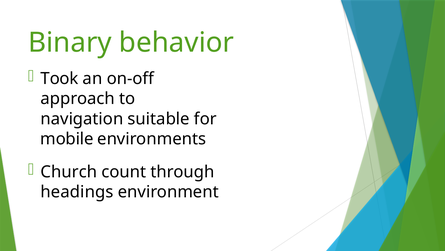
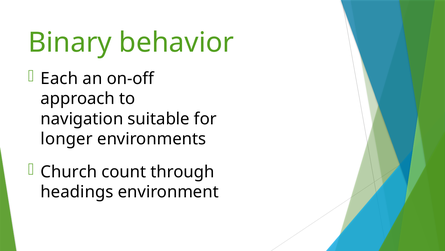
Took: Took -> Each (59, 79)
mobile: mobile -> longer (67, 139)
